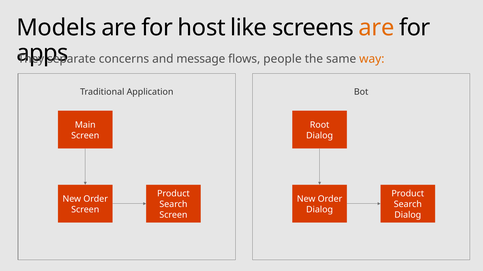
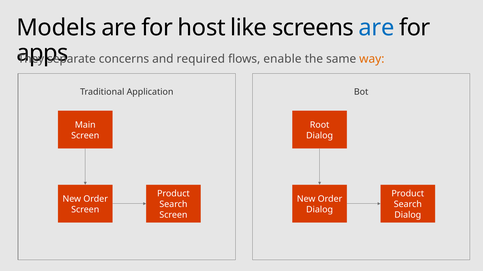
are colour: orange -> blue (377, 28)
message: message -> required (201, 59)
people: people -> enable (282, 59)
